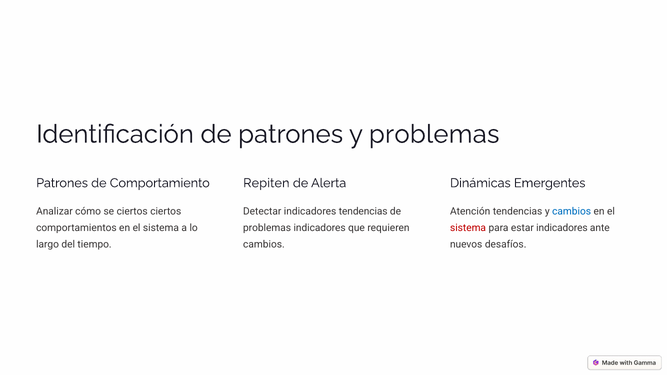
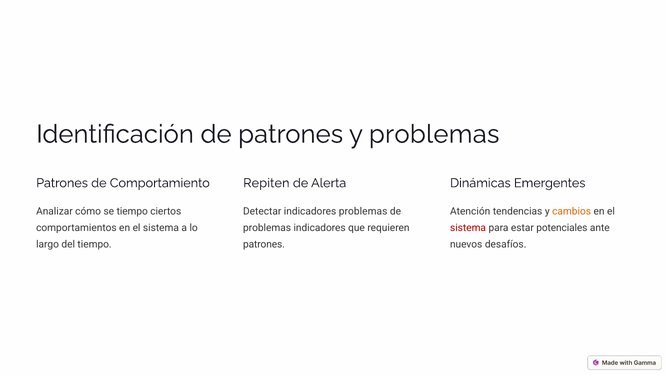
se ciertos: ciertos -> tiempo (132, 212)
indicadores tendencias: tendencias -> problemas (363, 212)
cambios colour: blue -> orange (572, 212)
estar indicadores: indicadores -> potenciales (562, 228)
cambios: cambios -> patrones (264, 245)
